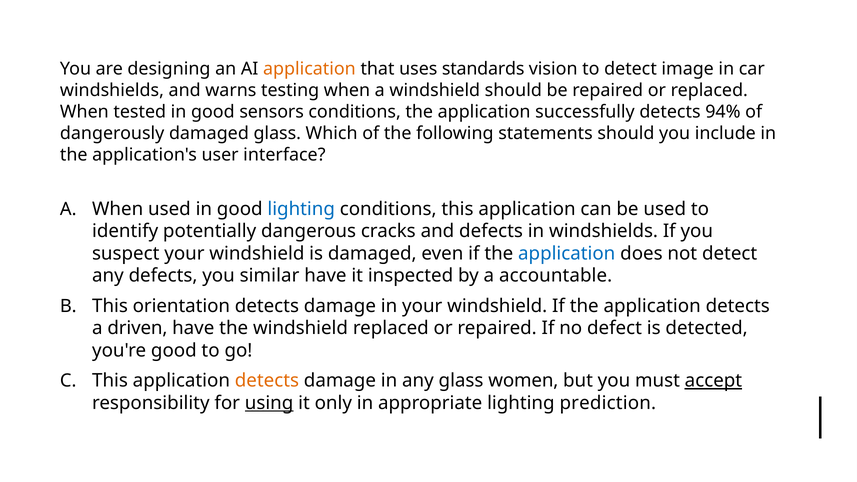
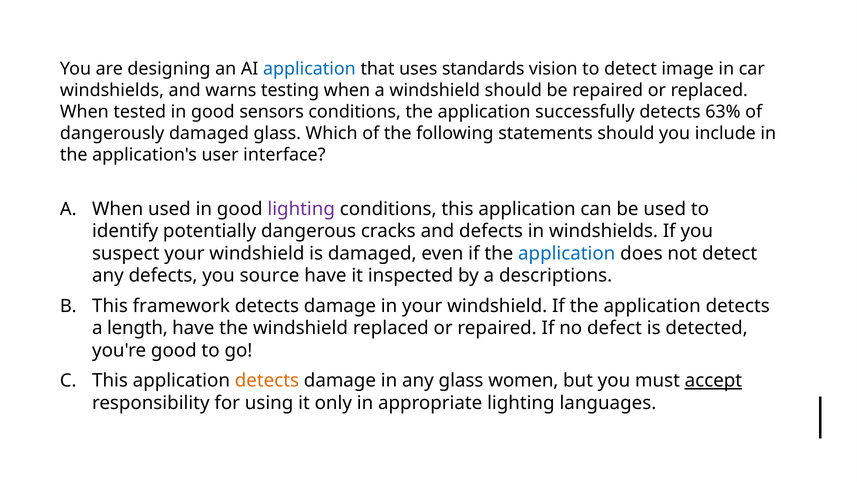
application colour: orange -> blue (309, 69)
94%: 94% -> 63% (723, 112)
lighting colour: blue -> purple (301, 209)
similar: similar -> source (270, 276)
accountable: accountable -> descriptions (556, 276)
orientation: orientation -> framework (181, 306)
driven: driven -> length (137, 328)
using underline: present -> none (269, 403)
prediction: prediction -> languages (608, 403)
